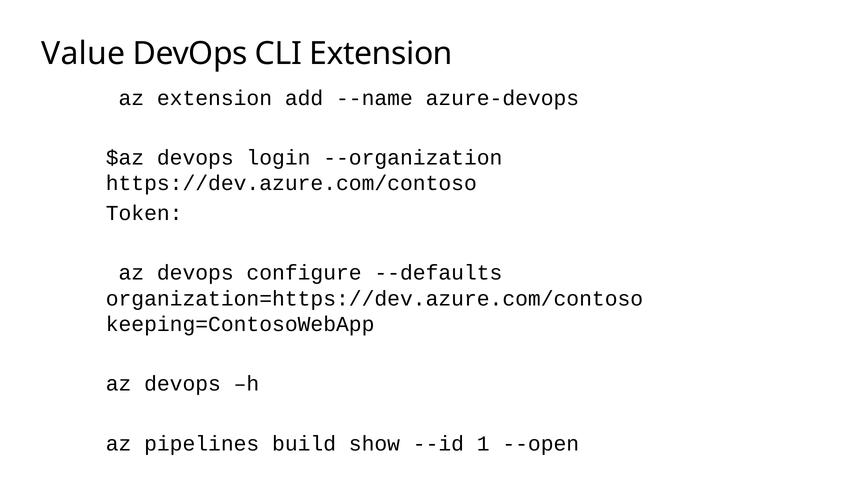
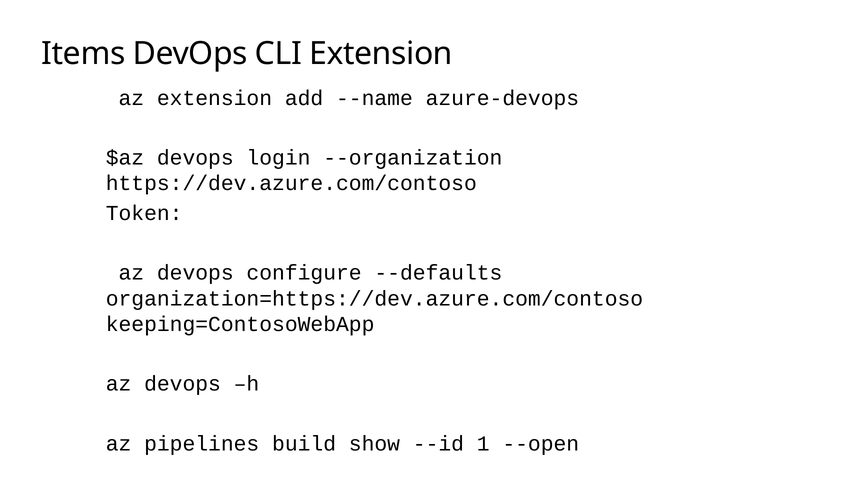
Value: Value -> Items (83, 53)
